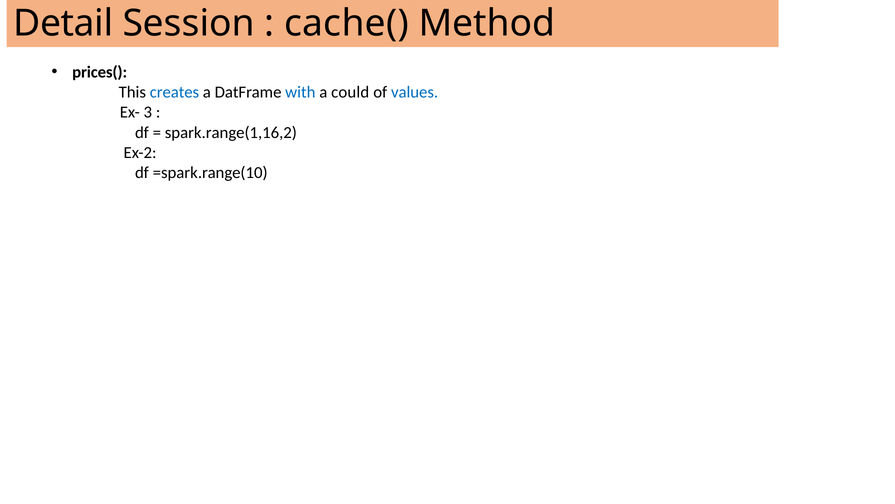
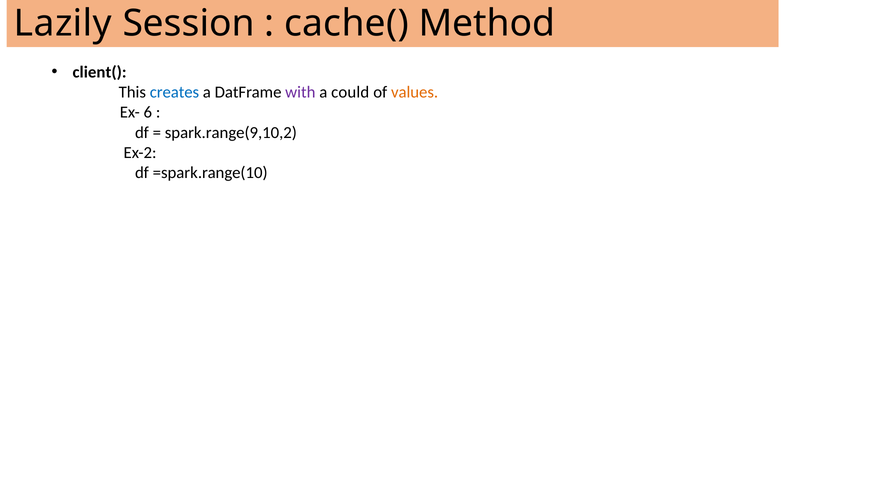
Detail: Detail -> Lazily (63, 23)
prices(: prices( -> client( (100, 72)
with colour: blue -> purple (300, 92)
values colour: blue -> orange (415, 92)
3: 3 -> 6 (148, 112)
spark.range(1,16,2: spark.range(1,16,2 -> spark.range(9,10,2 (231, 132)
